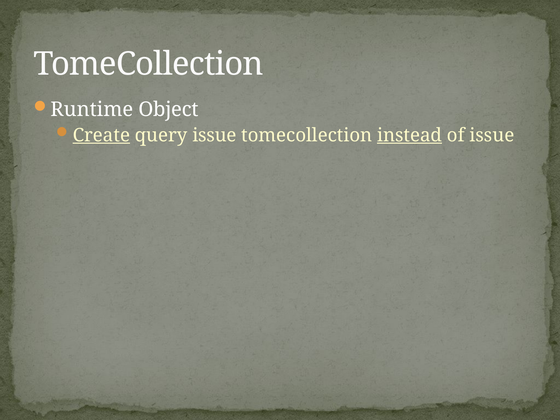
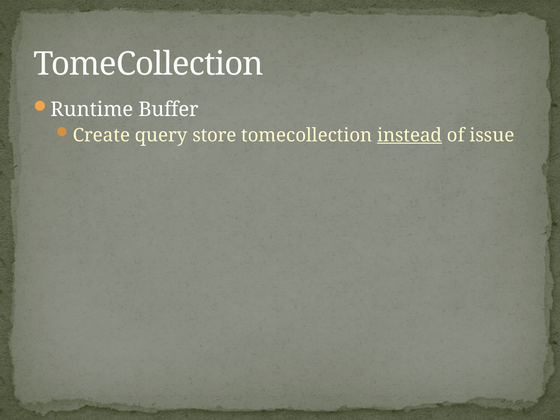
Object: Object -> Buffer (169, 110)
Create underline: present -> none (101, 135)
query issue: issue -> store (214, 135)
